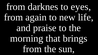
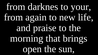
eyes: eyes -> your (81, 7)
from: from -> open (32, 49)
